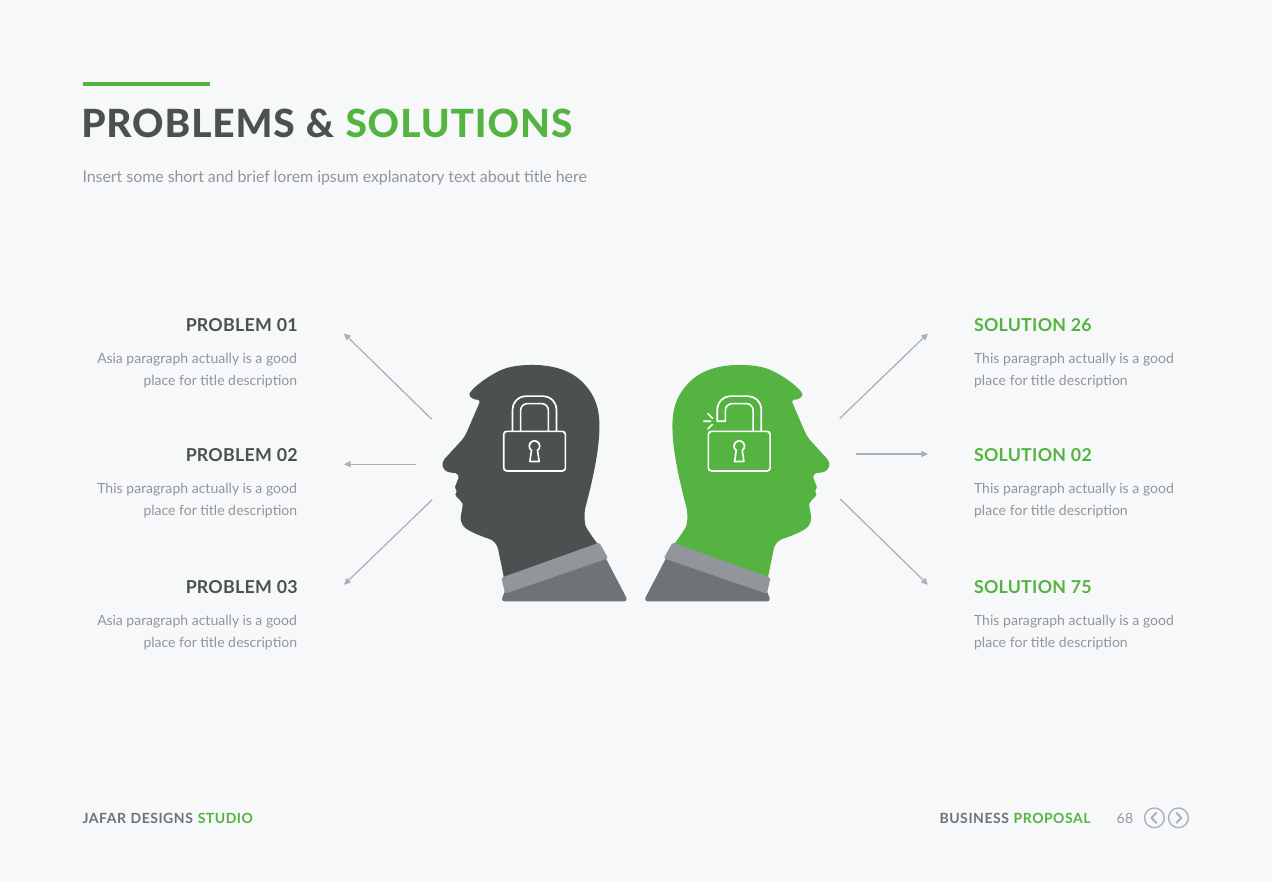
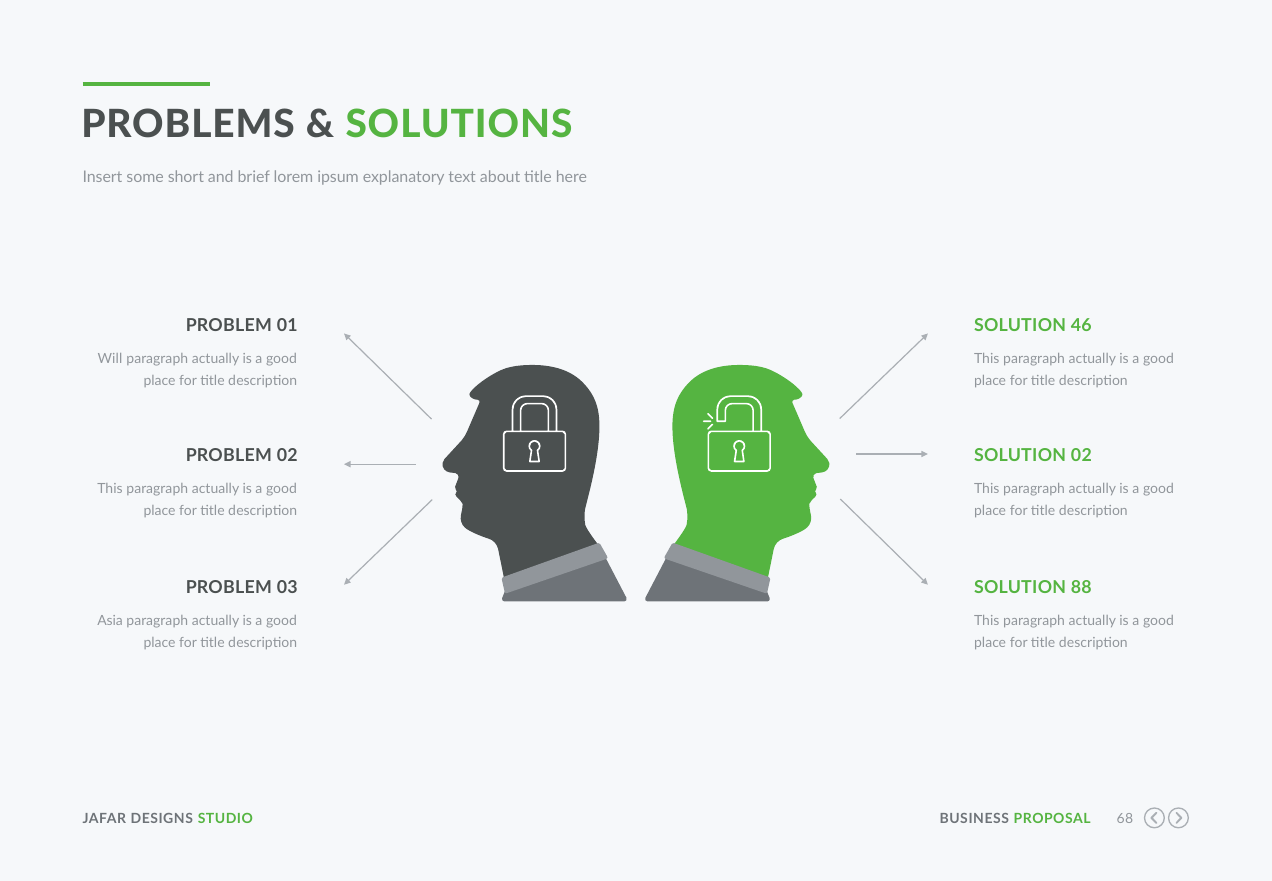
26: 26 -> 46 (1081, 326)
Asia: Asia -> Will (110, 359)
75: 75 -> 88 (1081, 587)
